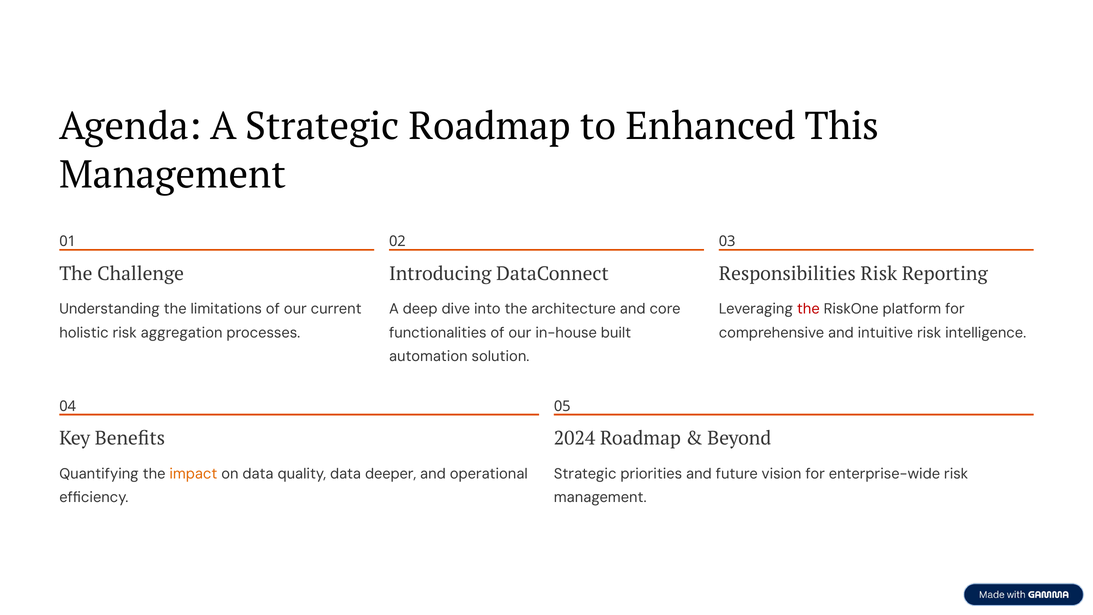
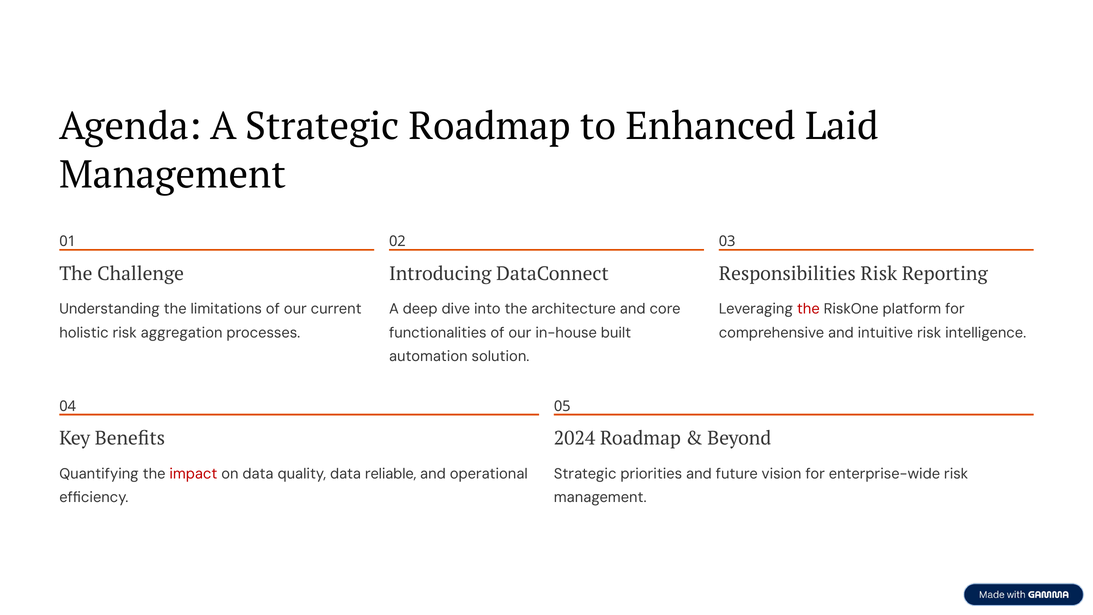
This: This -> Laid (842, 126)
impact colour: orange -> red (193, 474)
deeper: deeper -> reliable (391, 474)
